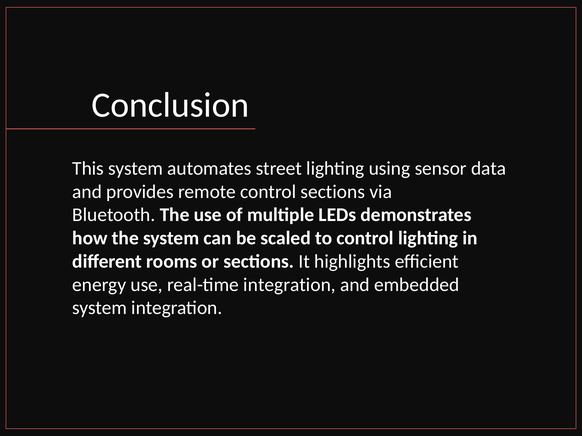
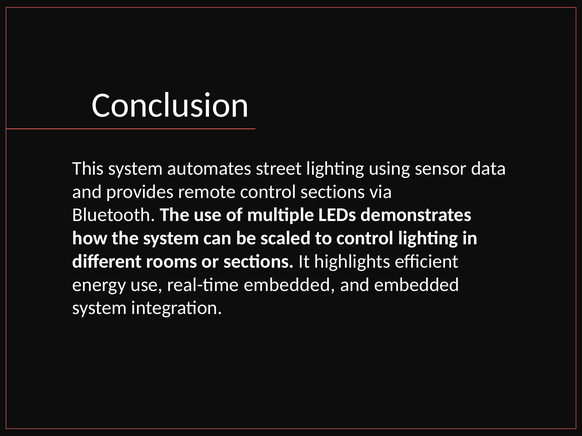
real-time integration: integration -> embedded (289, 285)
